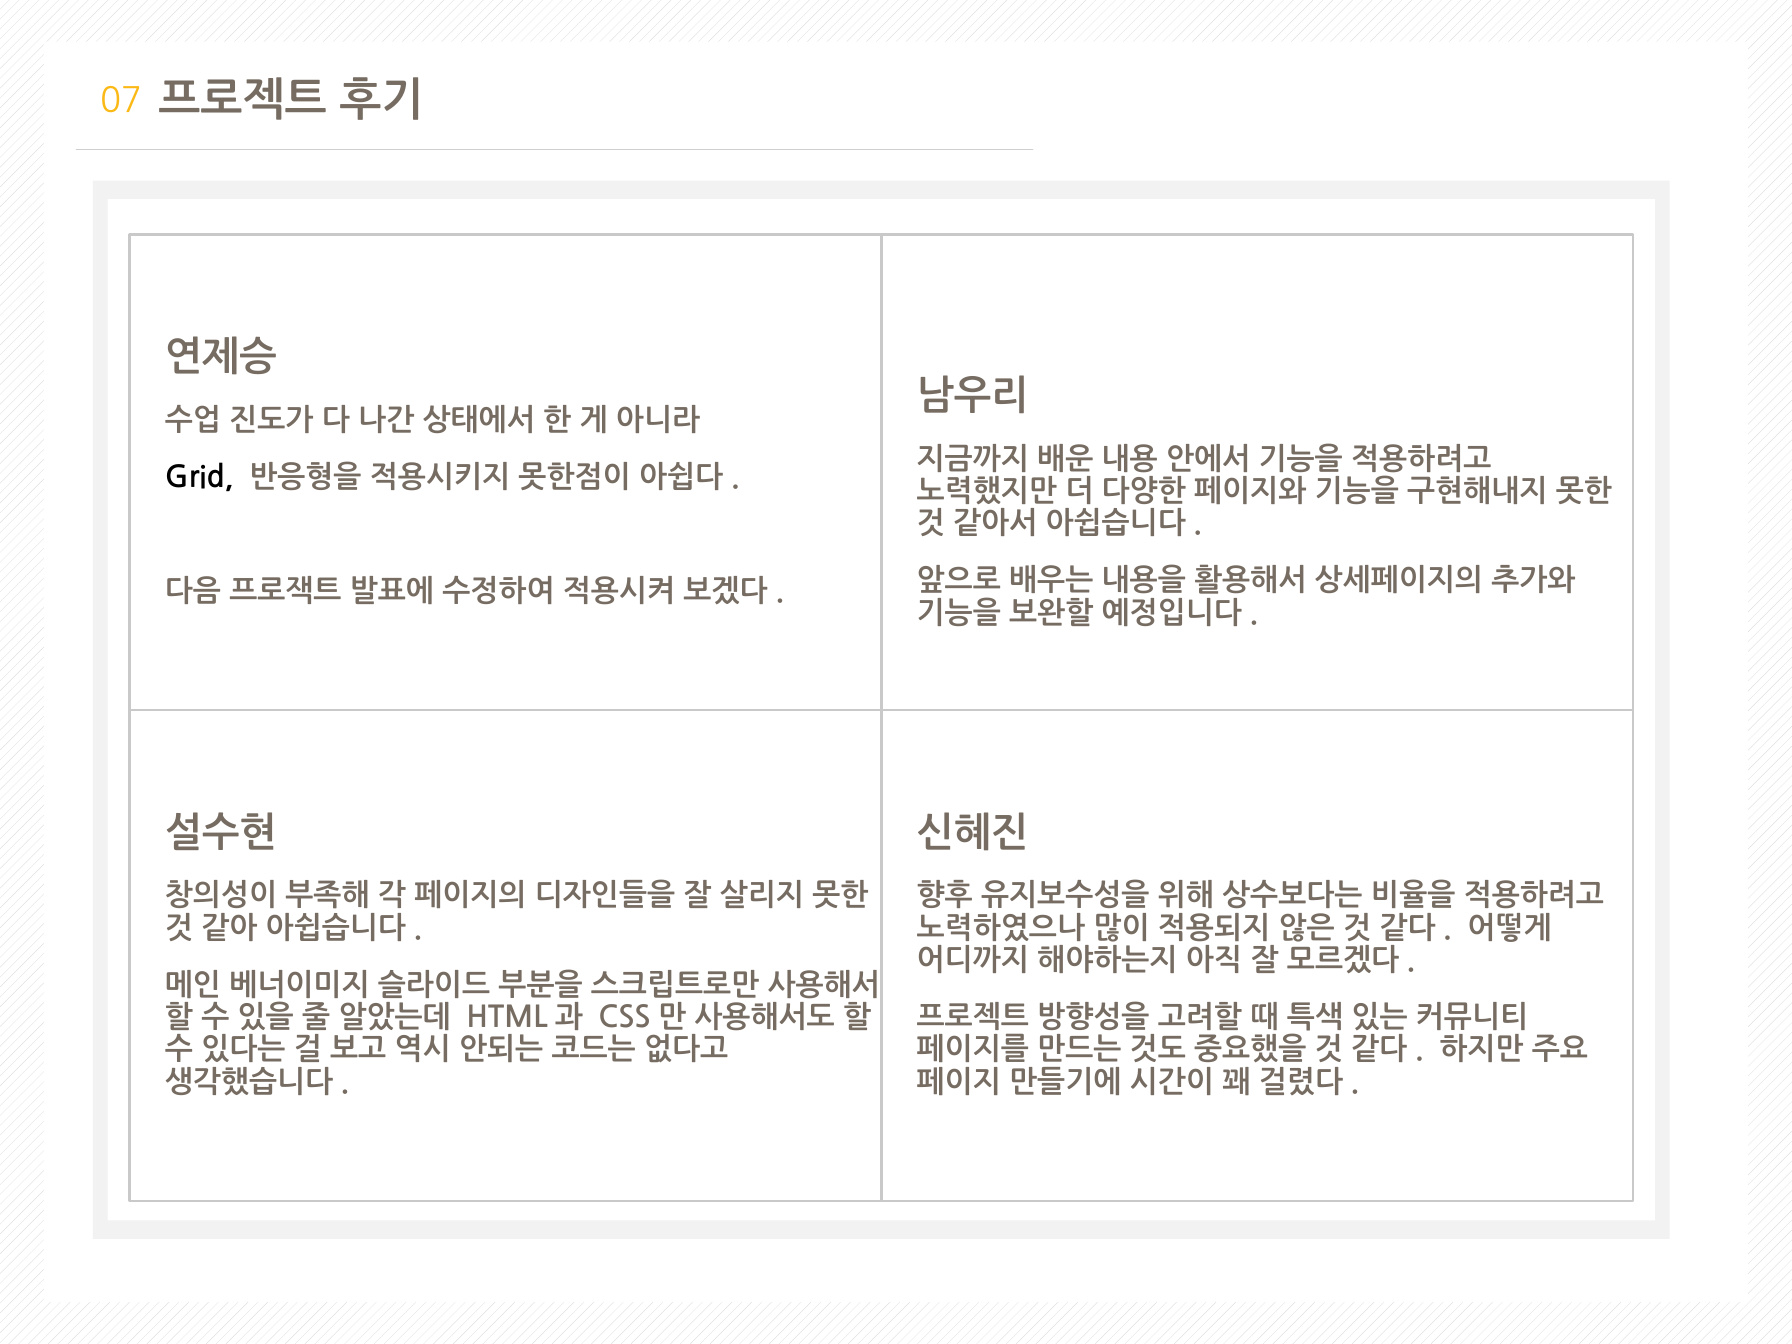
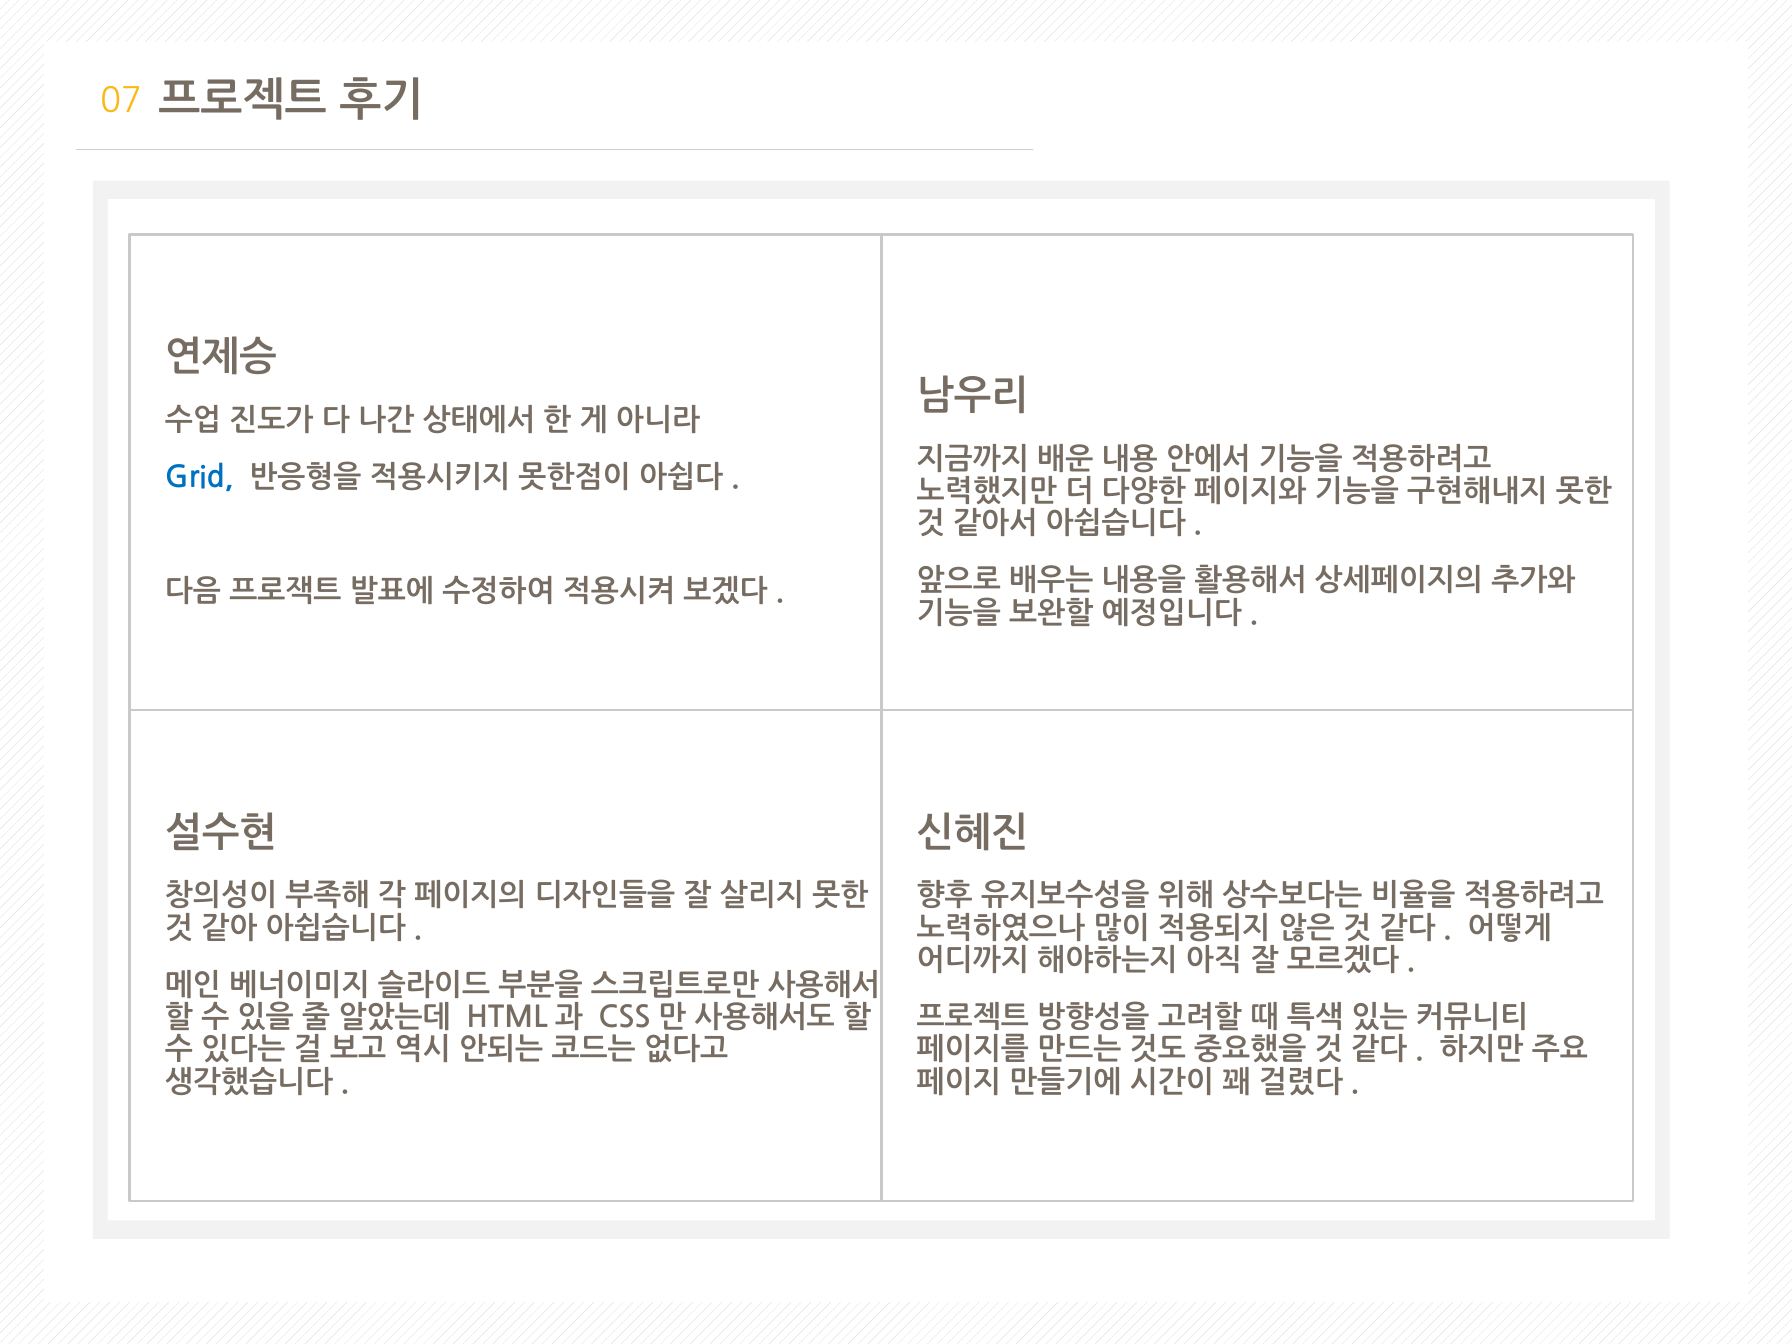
Grid colour: black -> blue (199, 478)
